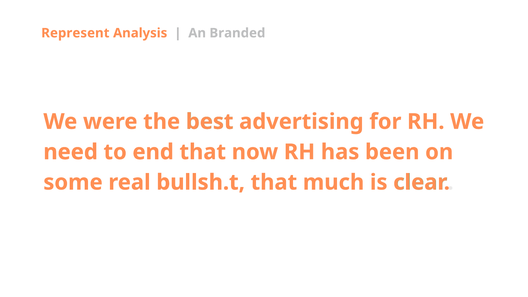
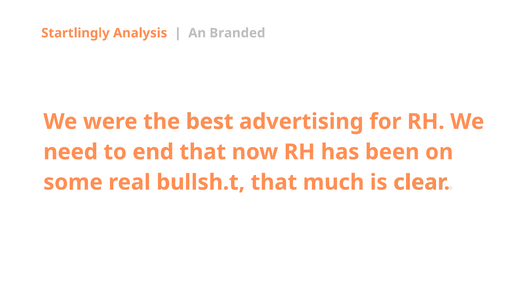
Represent: Represent -> Startlingly (75, 33)
